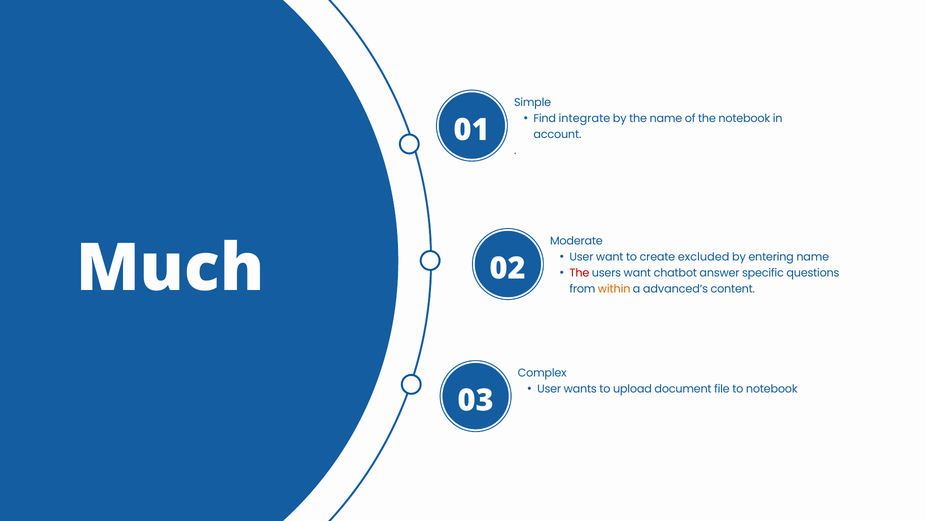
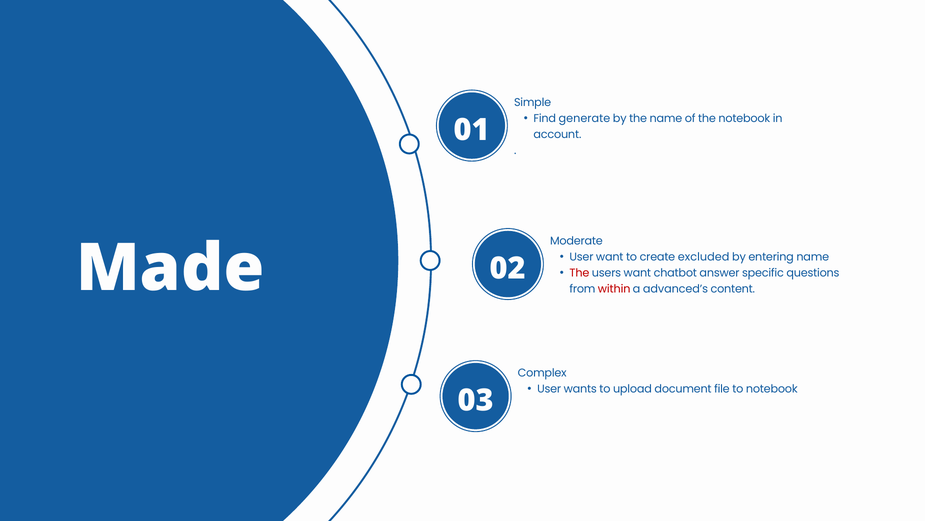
integrate: integrate -> generate (584, 118)
Much: Much -> Made (170, 268)
within colour: orange -> red (614, 289)
